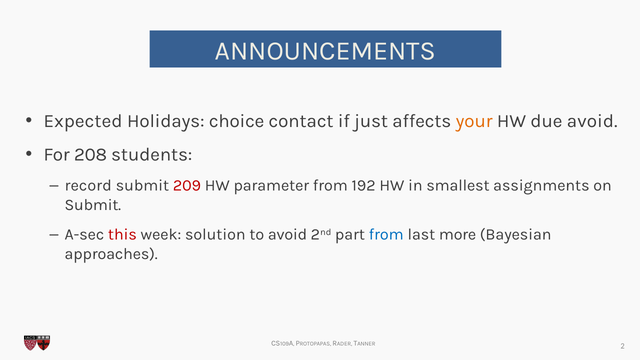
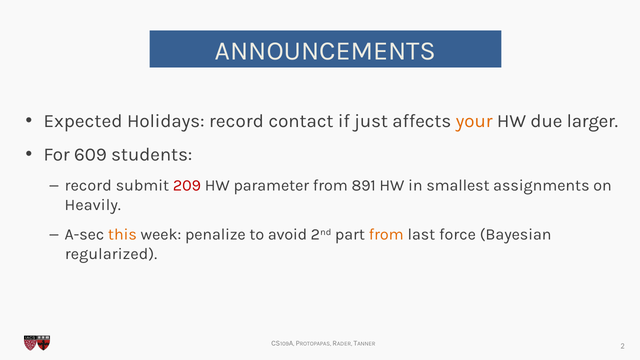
Holidays choice: choice -> record (236, 121)
due avoid: avoid -> larger (592, 121)
208: 208 -> 609 (90, 155)
192: 192 -> 891 (364, 186)
Submit: Submit -> Heavily (93, 205)
this colour: red -> orange (122, 235)
solution: solution -> penalize (215, 235)
from colour: blue -> orange (386, 235)
more: more -> force (457, 235)
approaches: approaches -> regularized (111, 254)
